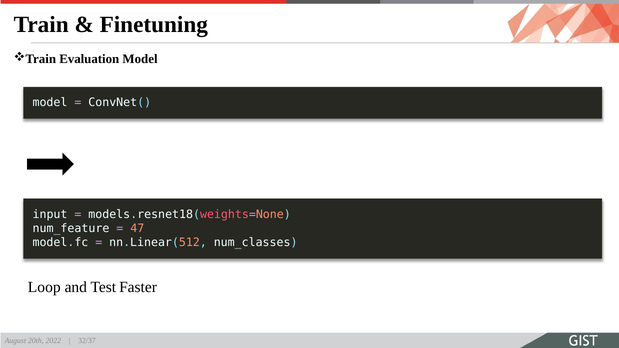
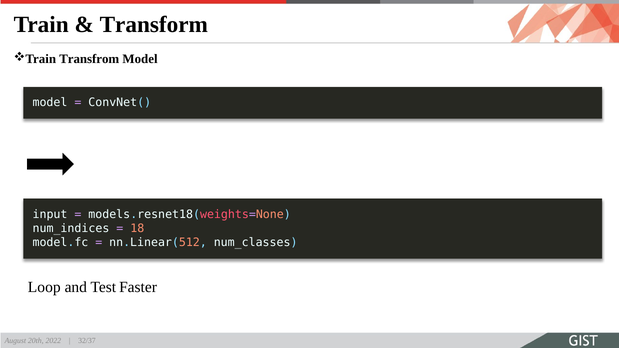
Finetuning: Finetuning -> Transform (154, 25)
Evaluation: Evaluation -> Transfrom (89, 59)
num_feature: num_feature -> num_indices (71, 228)
47: 47 -> 18 (137, 228)
